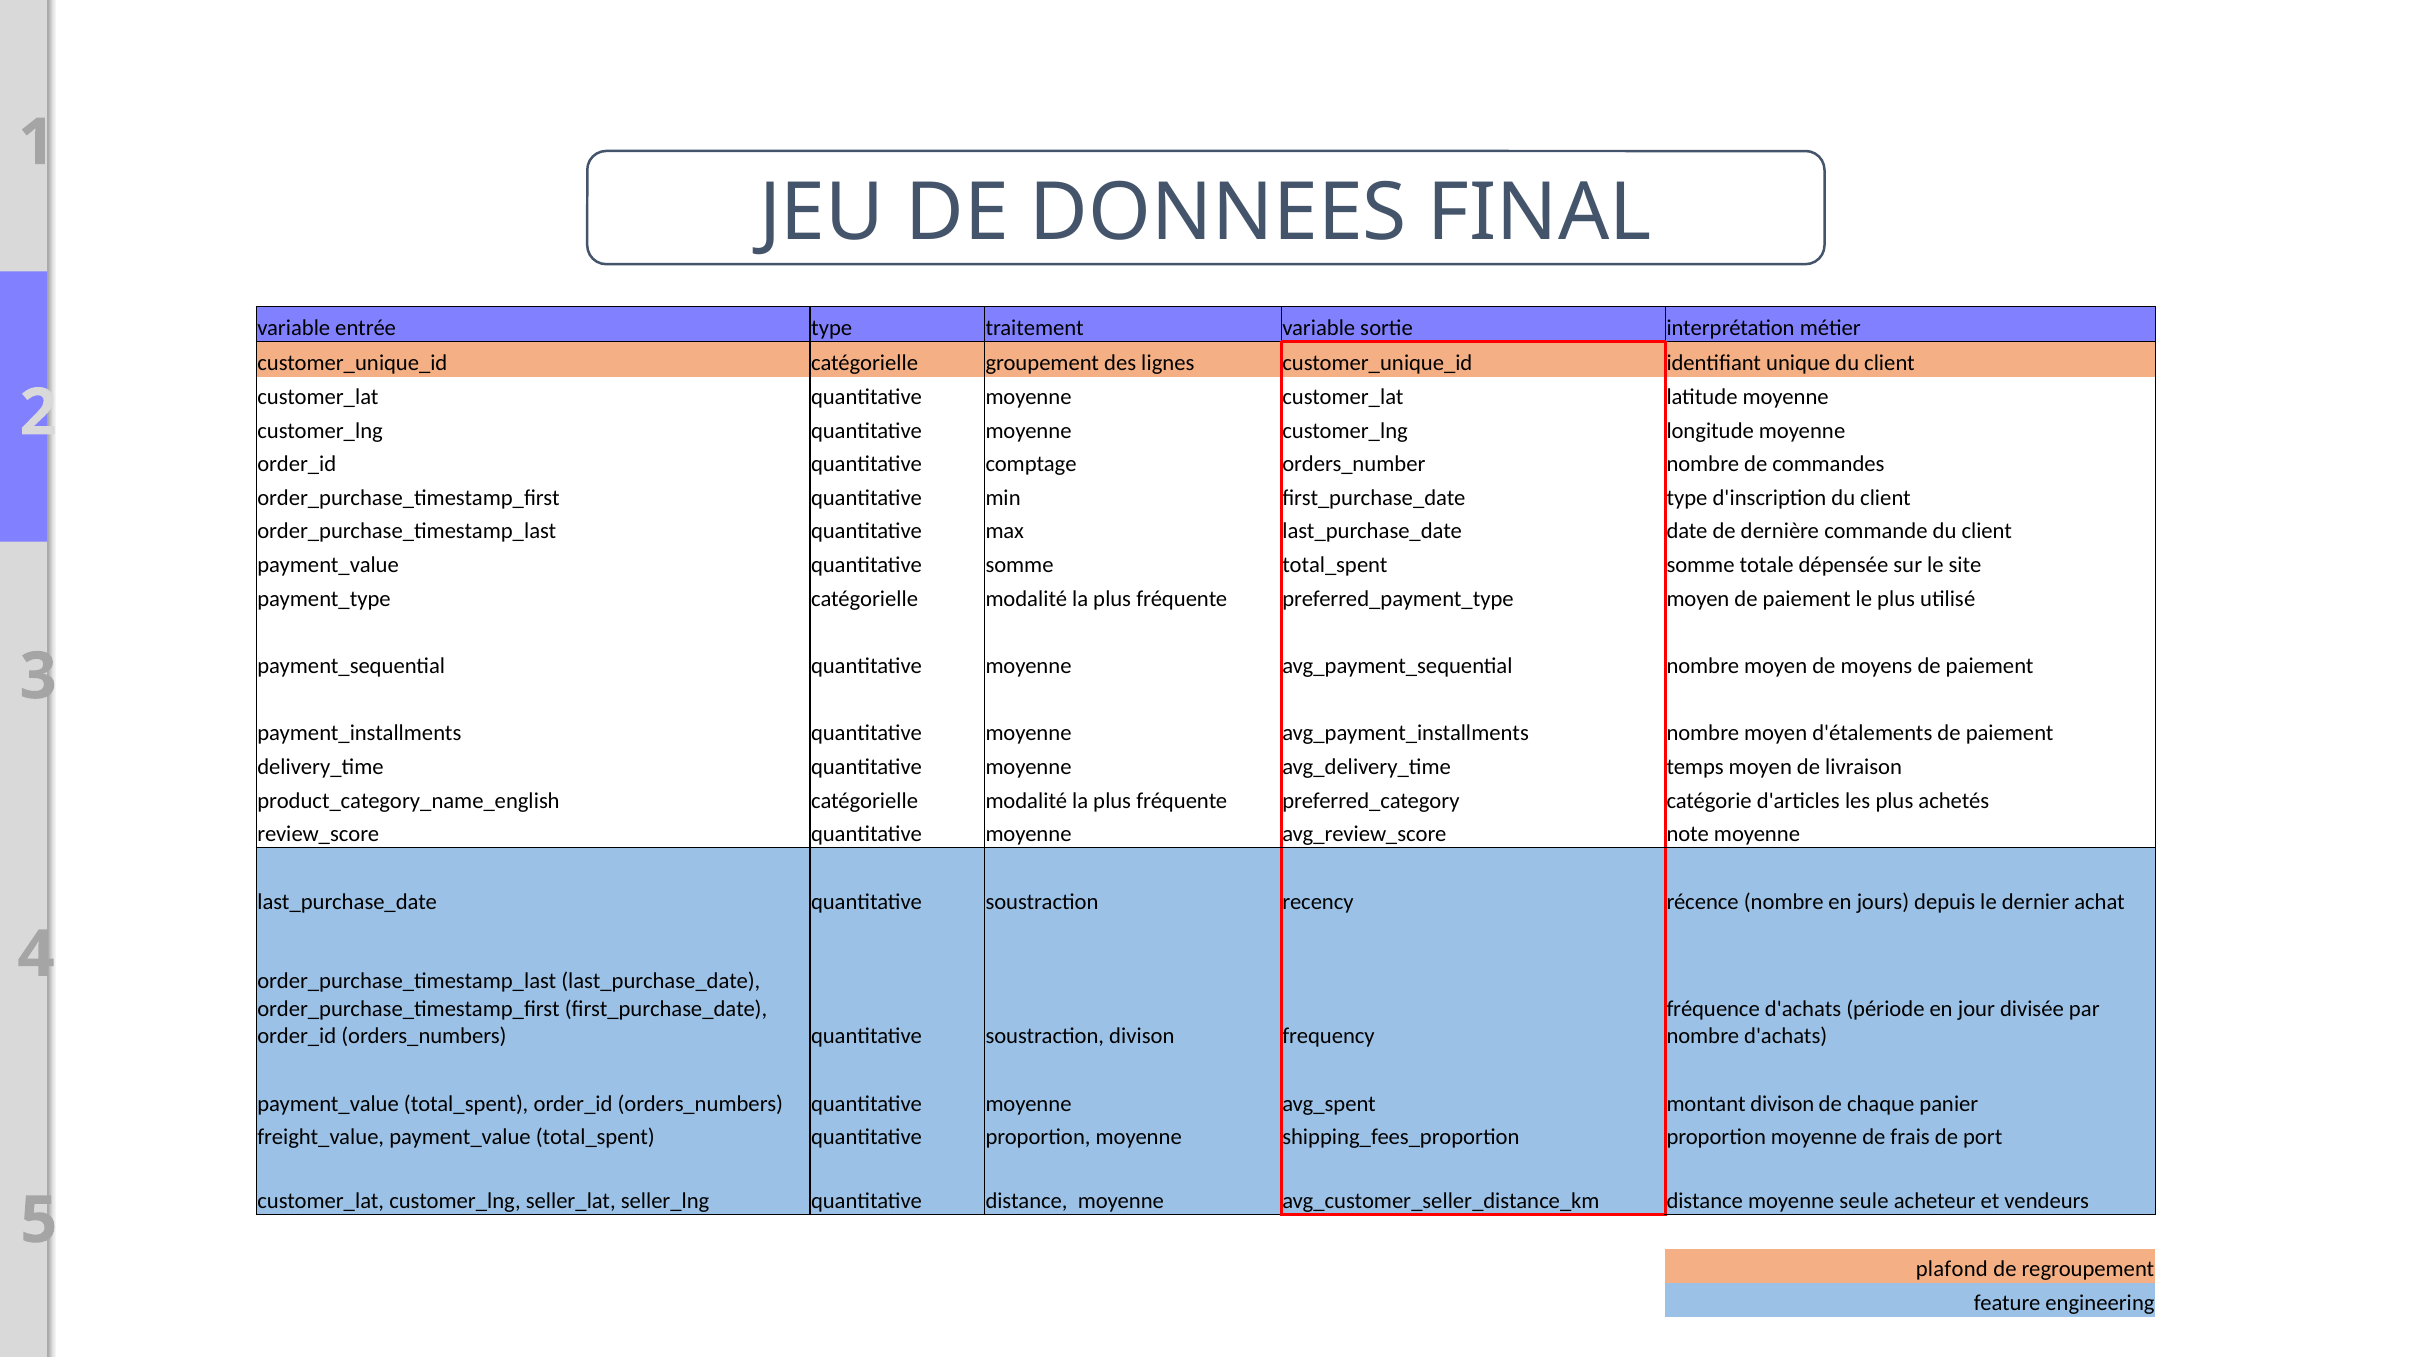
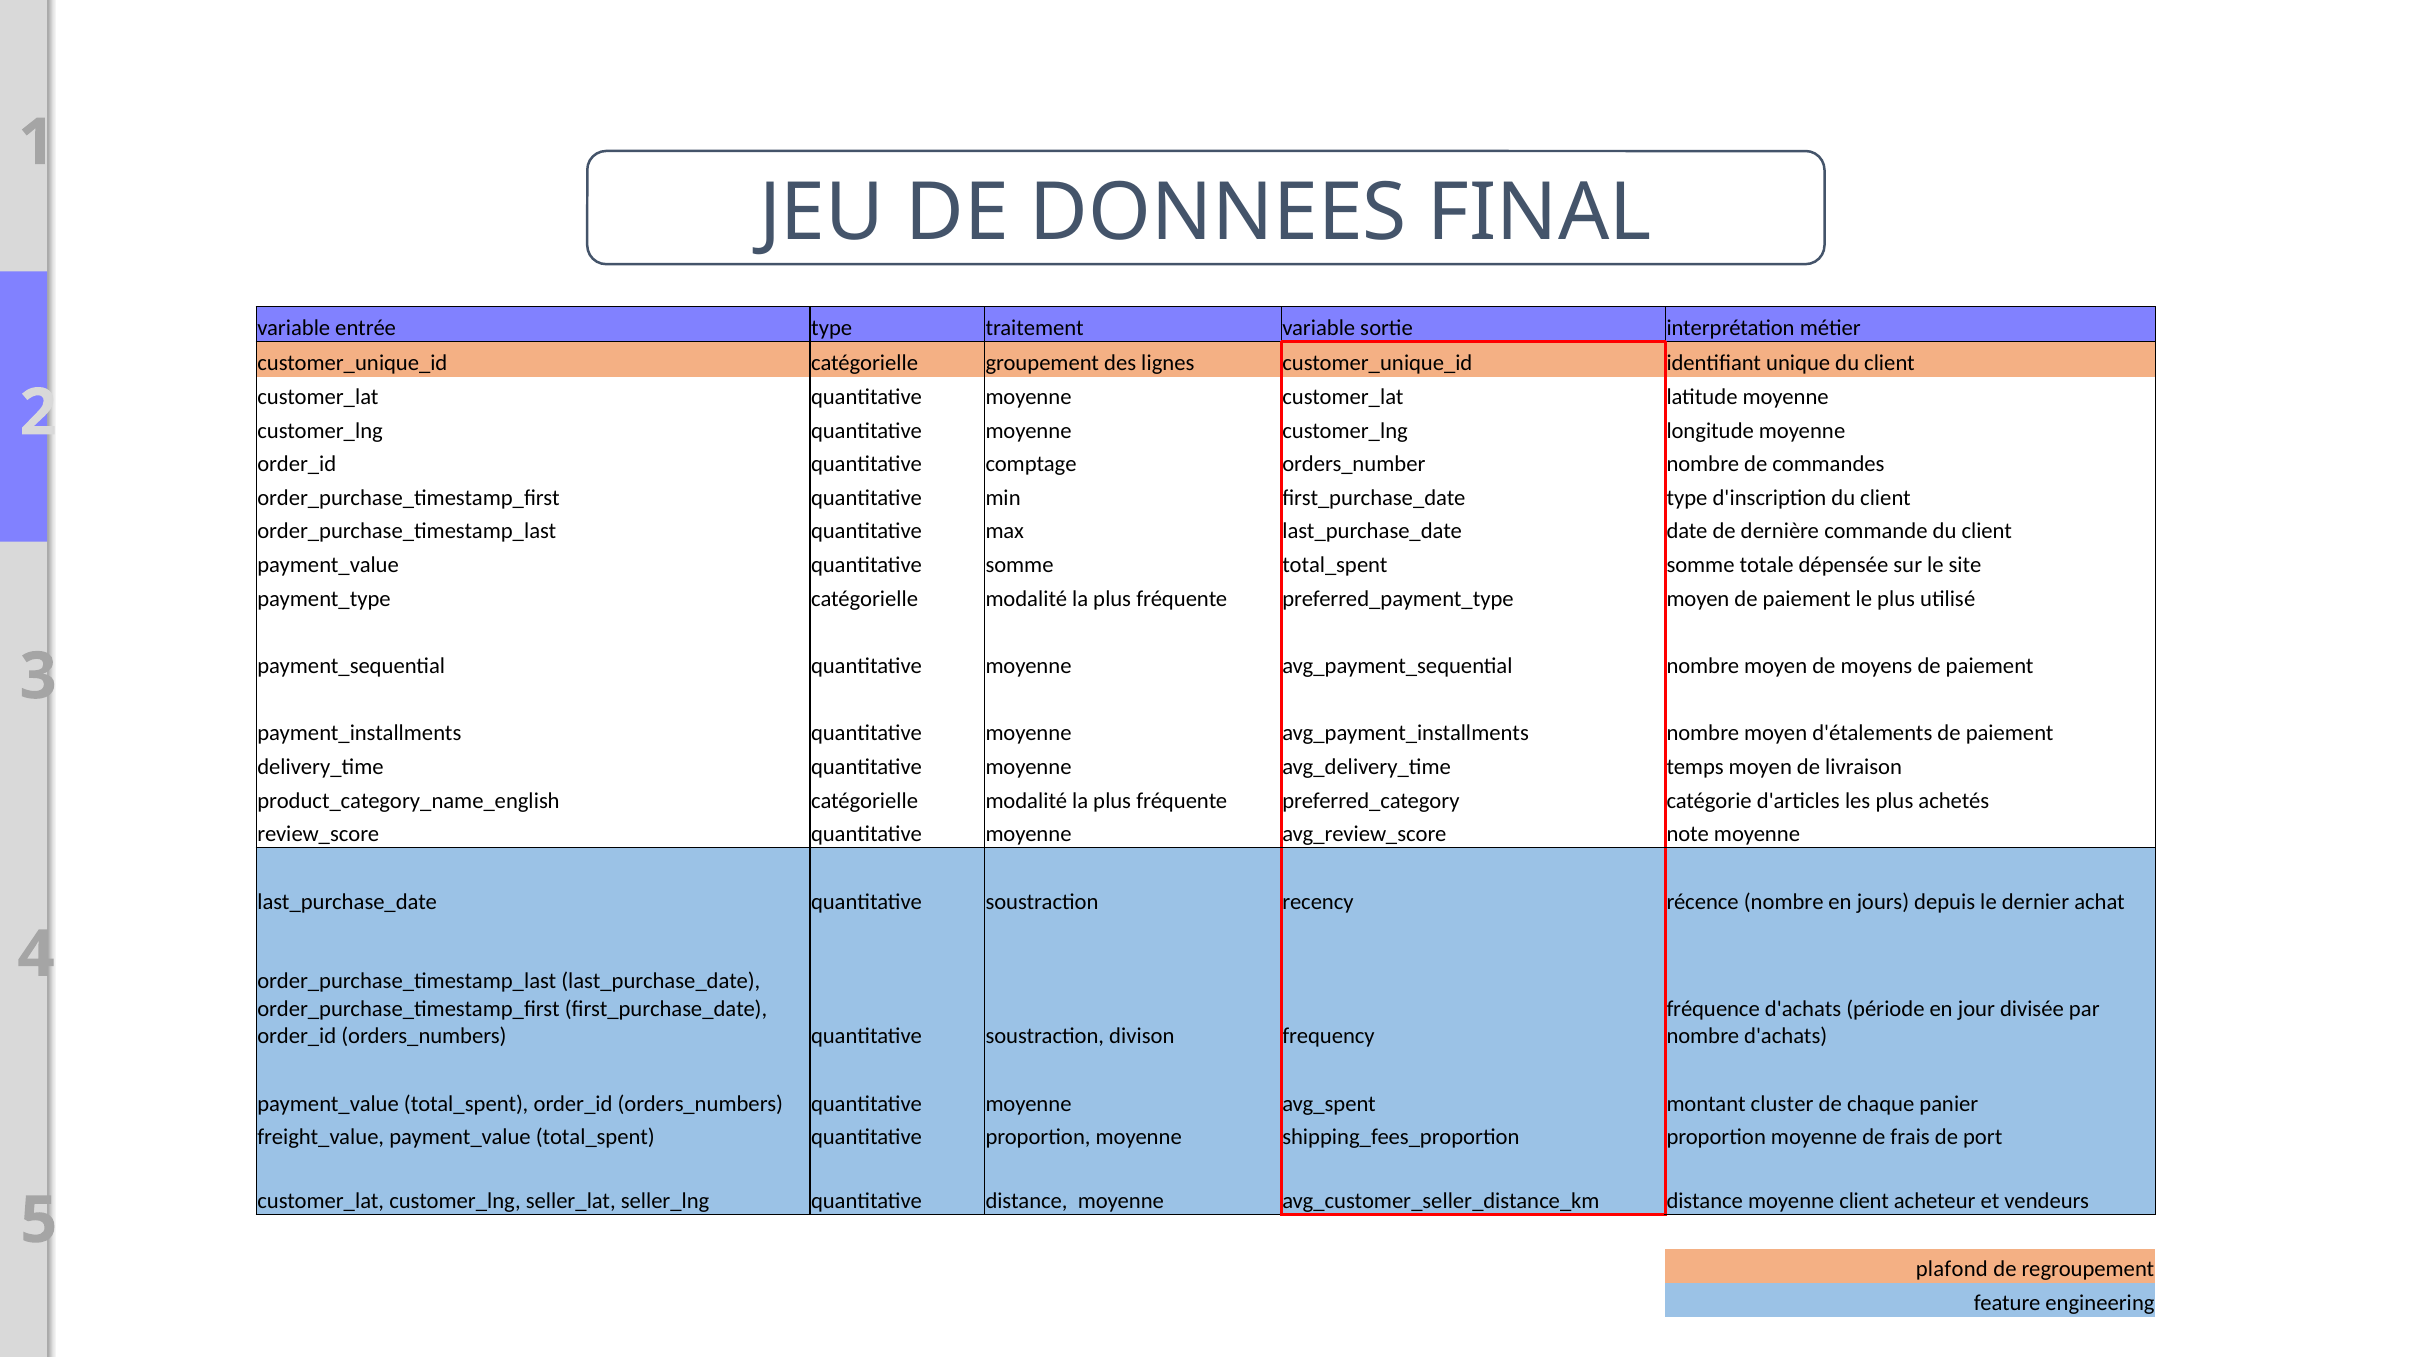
montant divison: divison -> cluster (1782, 1103)
moyenne seule: seule -> client (1864, 1201)
